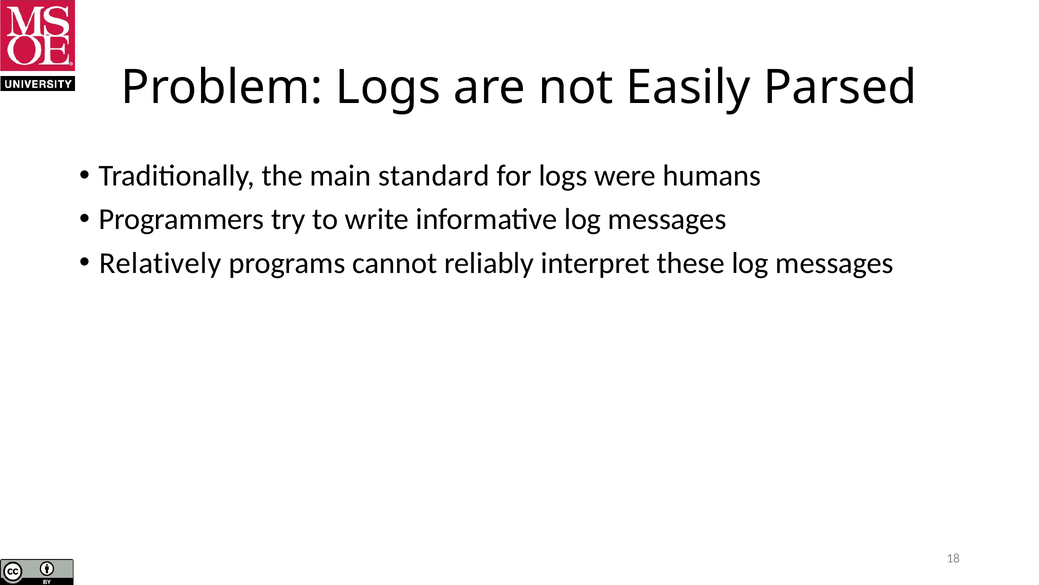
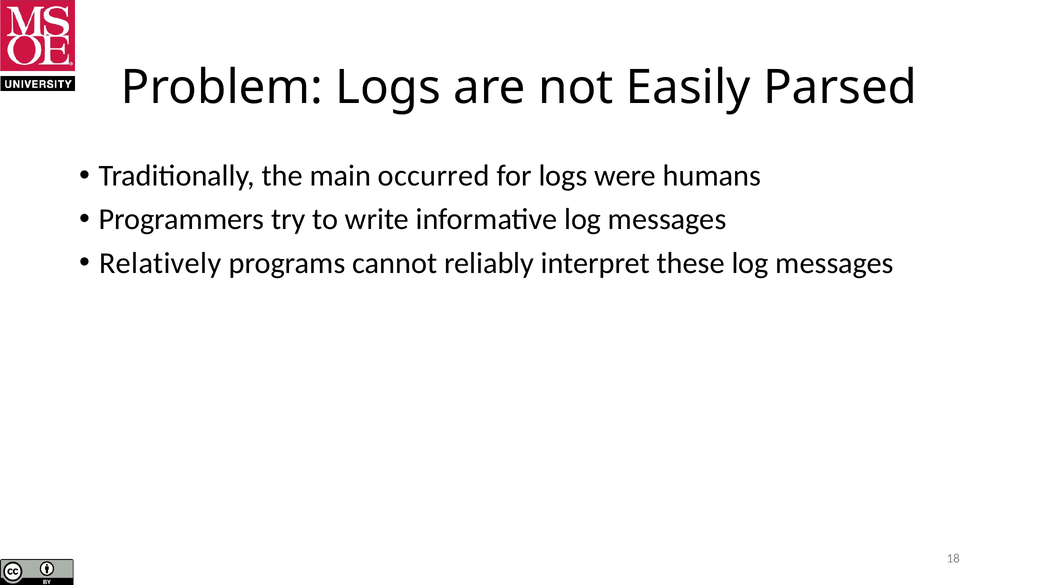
standard: standard -> occurred (434, 176)
